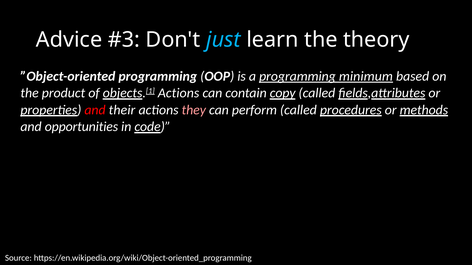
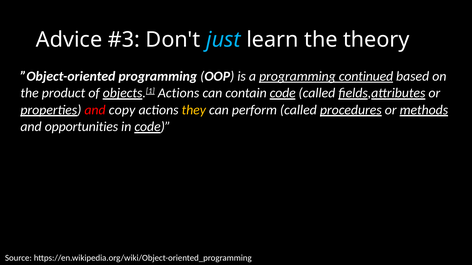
minimum: minimum -> continued (366, 76)
contain copy: copy -> code (283, 93)
their: their -> copy (122, 110)
they colour: pink -> yellow (194, 110)
